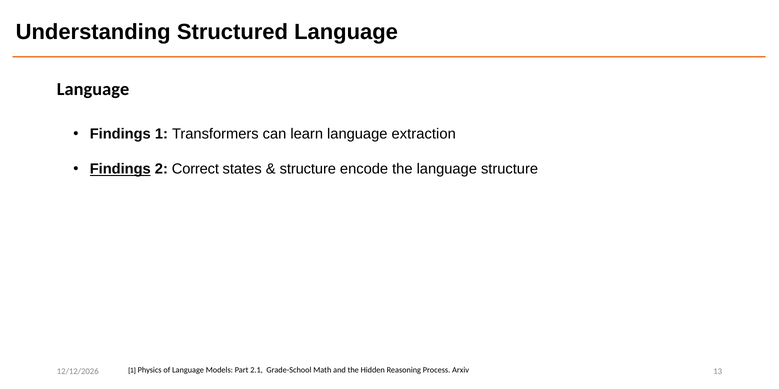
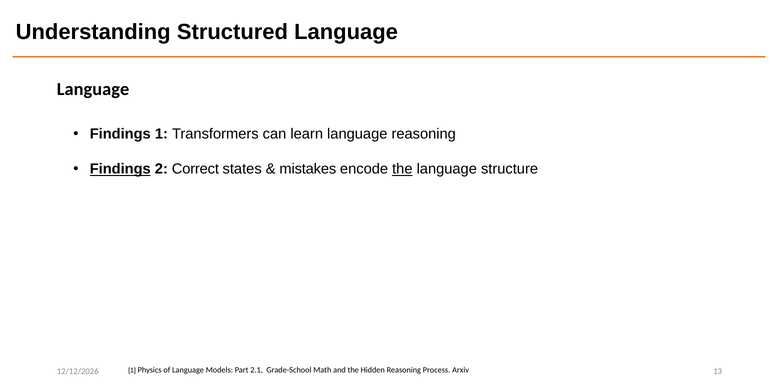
language extraction: extraction -> reasoning (424, 134)
structure: structure -> mistakes (308, 169)
the underline: none -> present (402, 169)
